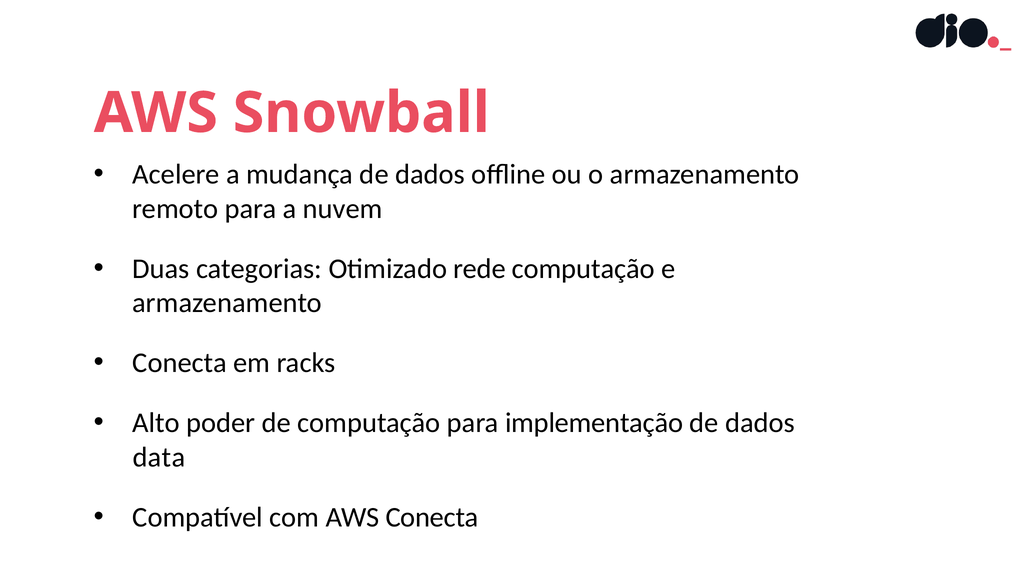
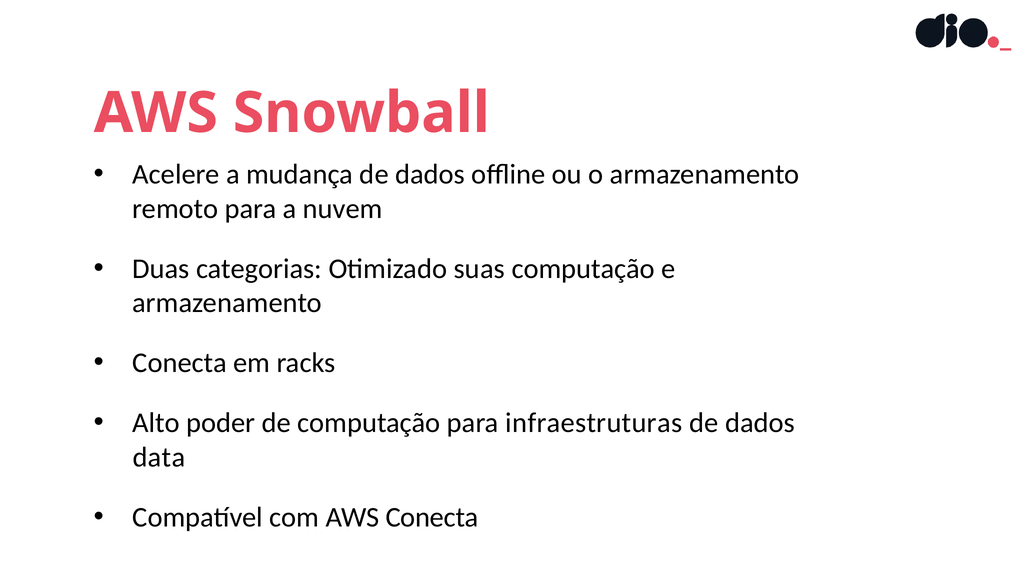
rede: rede -> suas (479, 269)
implementação: implementação -> infraestruturas (594, 423)
